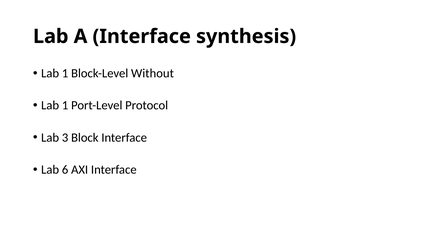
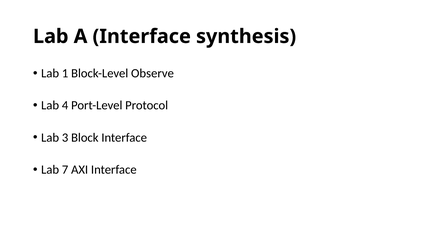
Without: Without -> Observe (152, 73)
1: 1 -> 4 (65, 105)
6: 6 -> 7 (65, 169)
